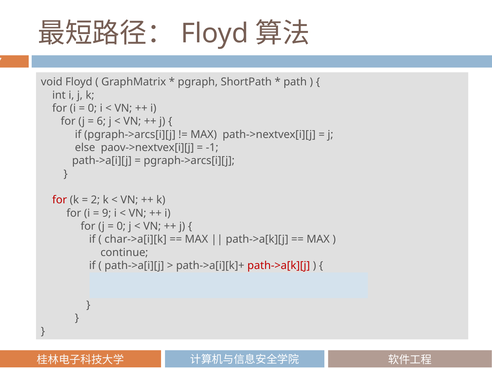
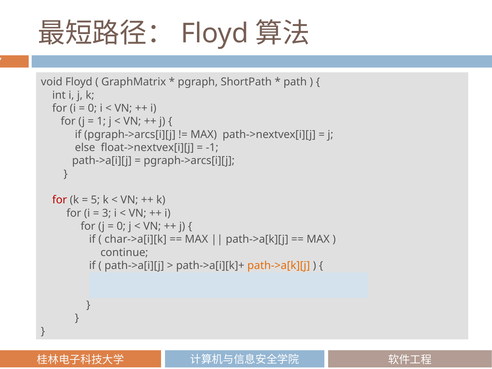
6: 6 -> 1 (101, 121)
paov->nextvex[i][j: paov->nextvex[i][j -> float->nextvex[i][j (147, 148)
2: 2 -> 5 (95, 200)
9: 9 -> 3 (107, 213)
path->a[k][j colour: red -> orange (279, 266)
